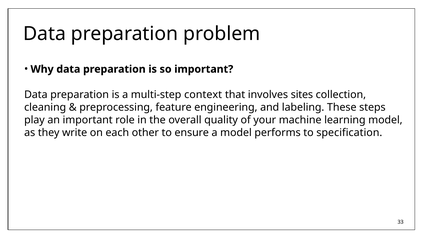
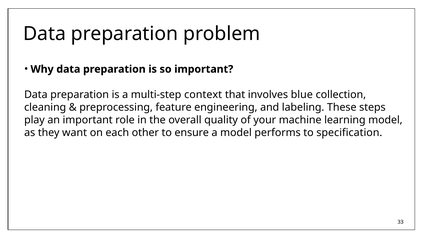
sites: sites -> blue (302, 95)
write: write -> want (75, 133)
